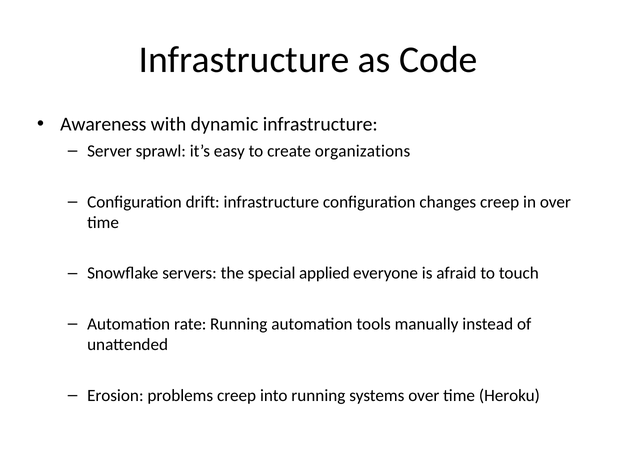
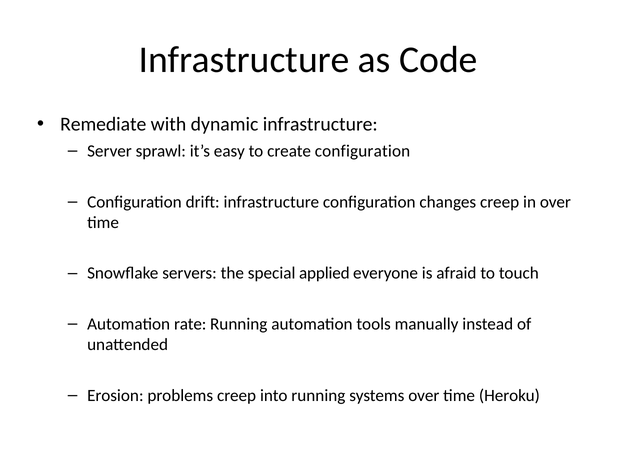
Awareness: Awareness -> Remediate (103, 124)
create organizations: organizations -> configuration (363, 151)
